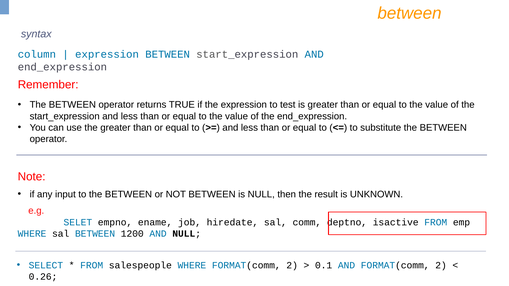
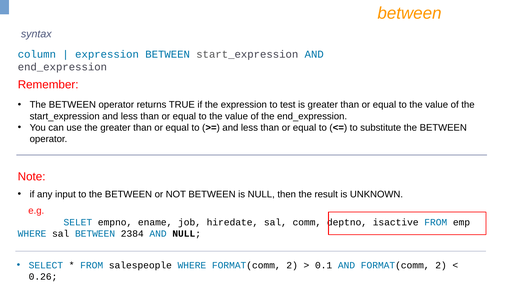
1200: 1200 -> 2384 (132, 234)
